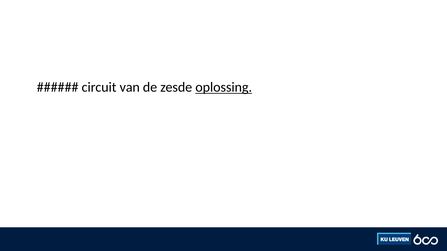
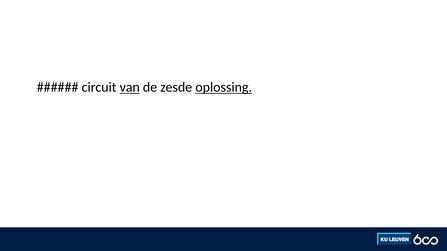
van underline: none -> present (130, 87)
